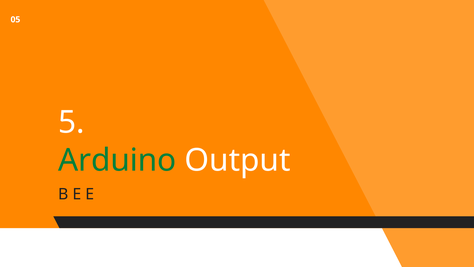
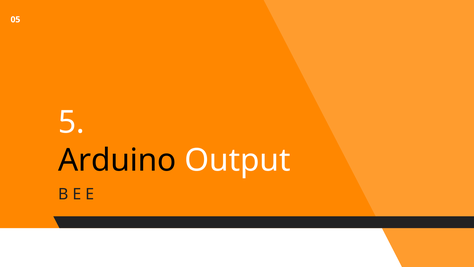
Arduino colour: green -> black (117, 160)
